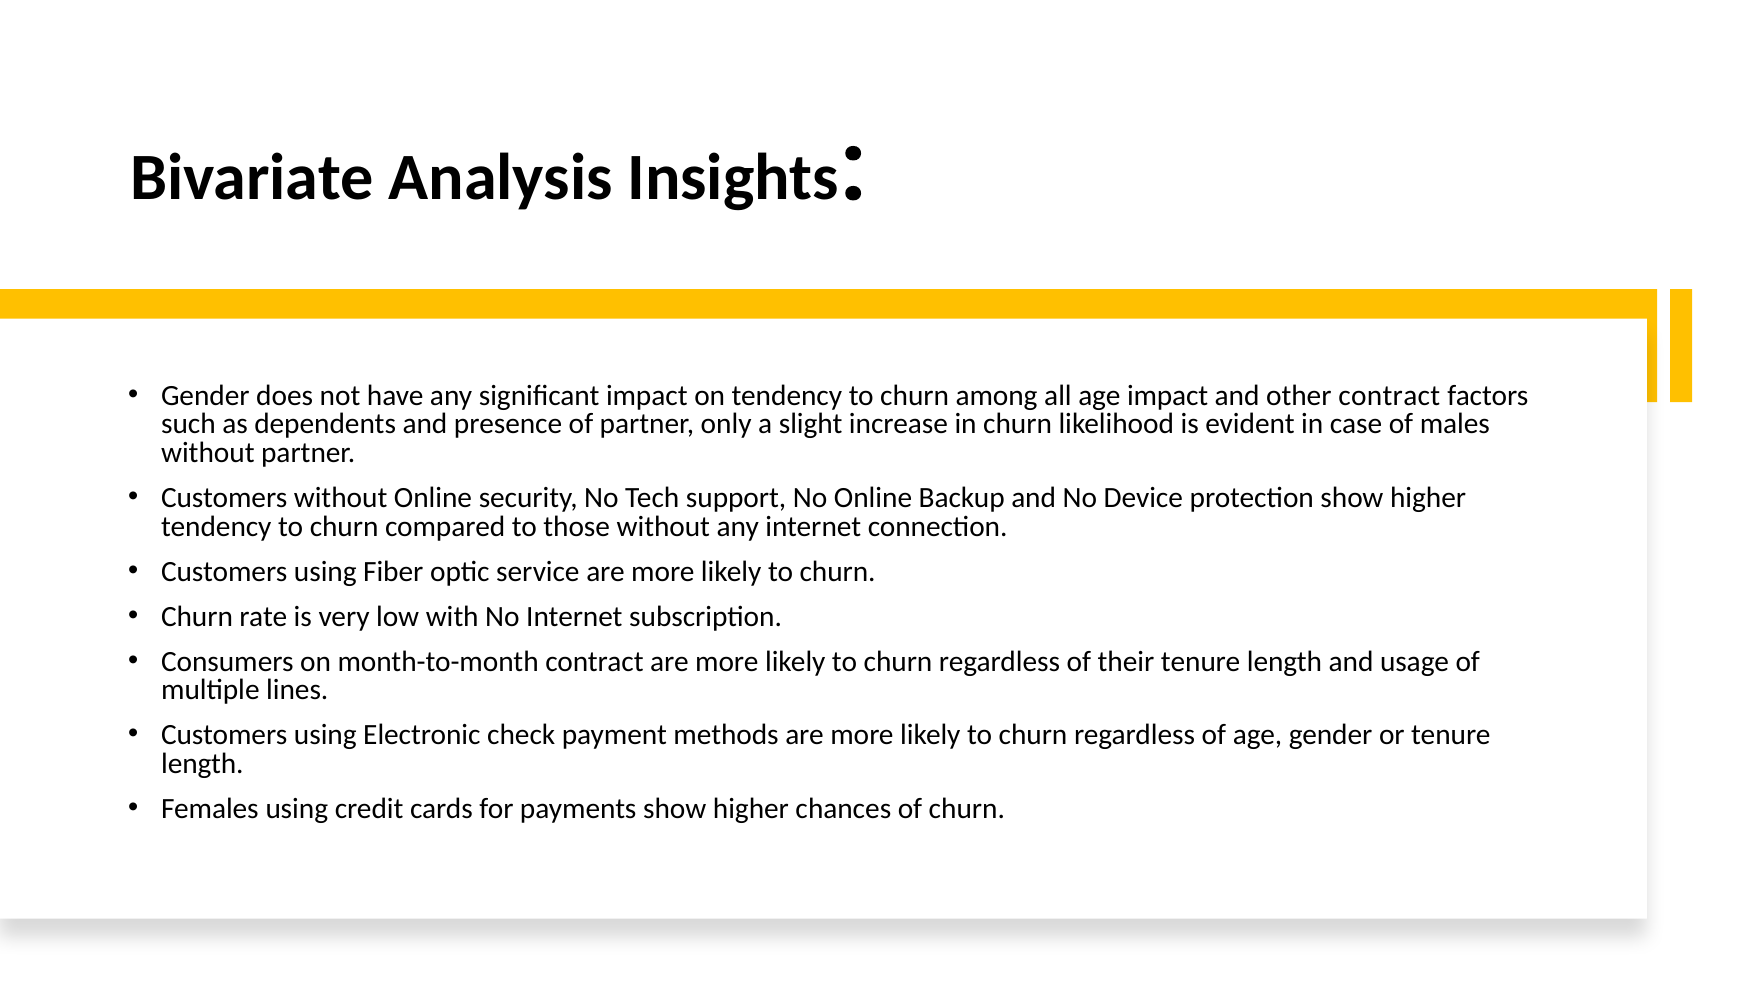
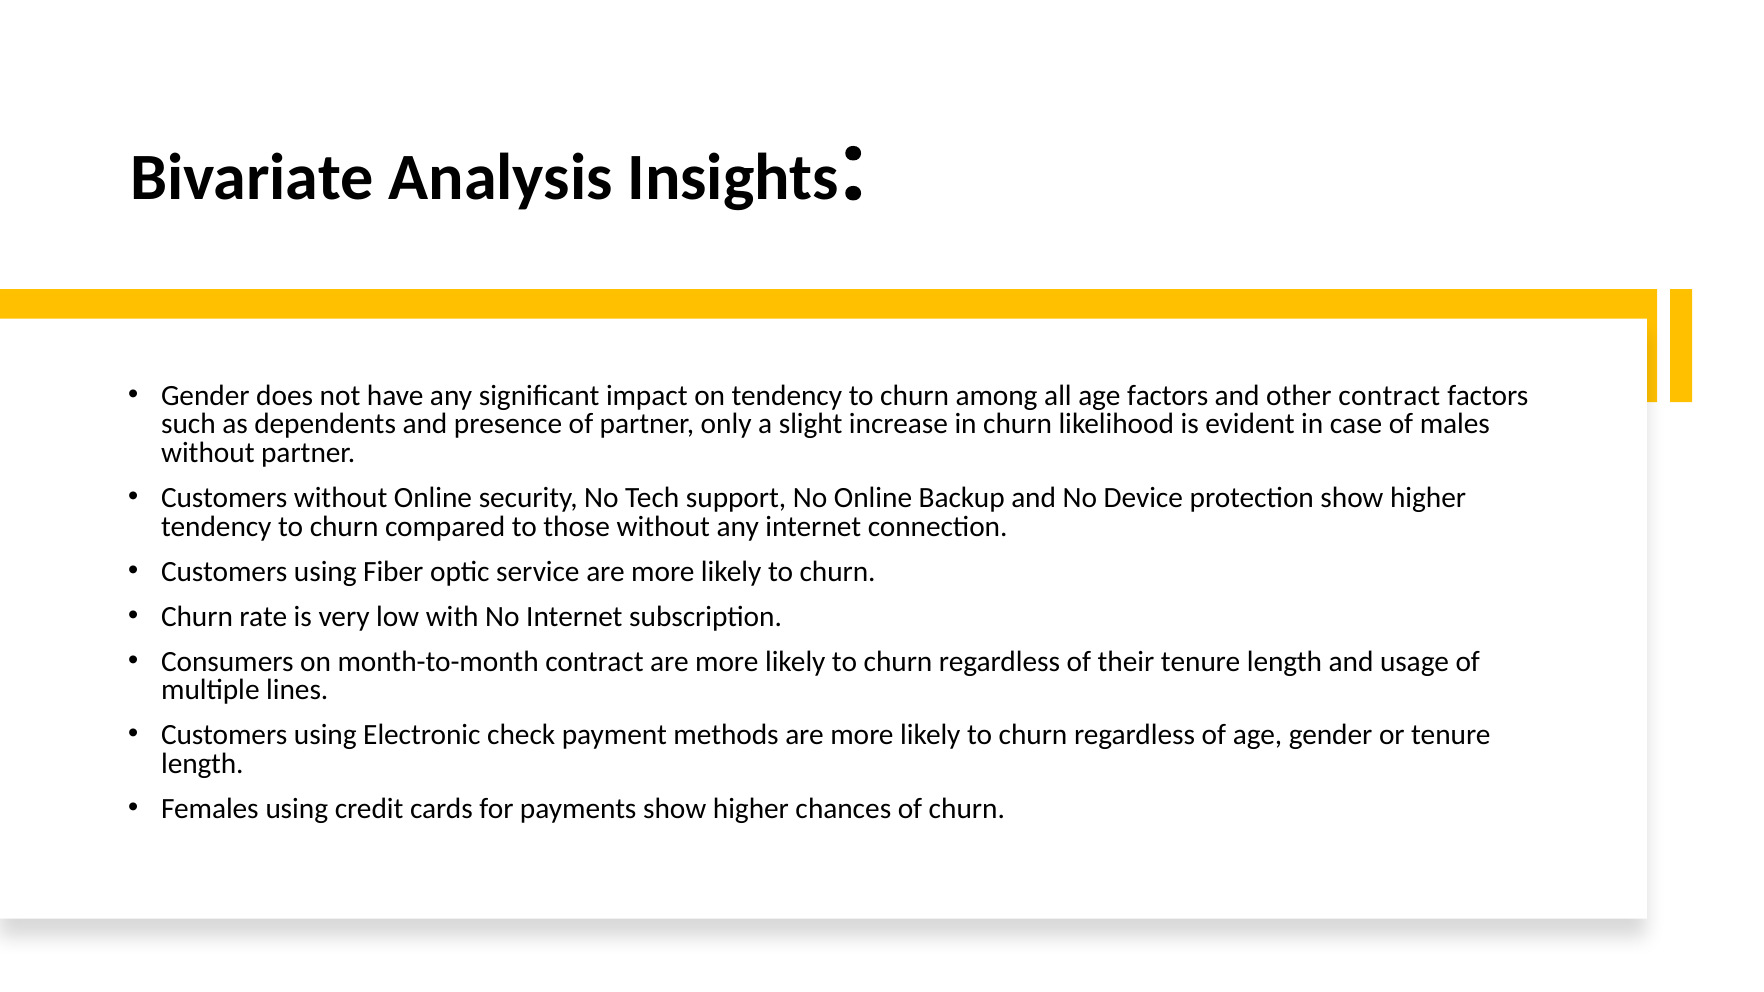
age impact: impact -> factors (1168, 396)
